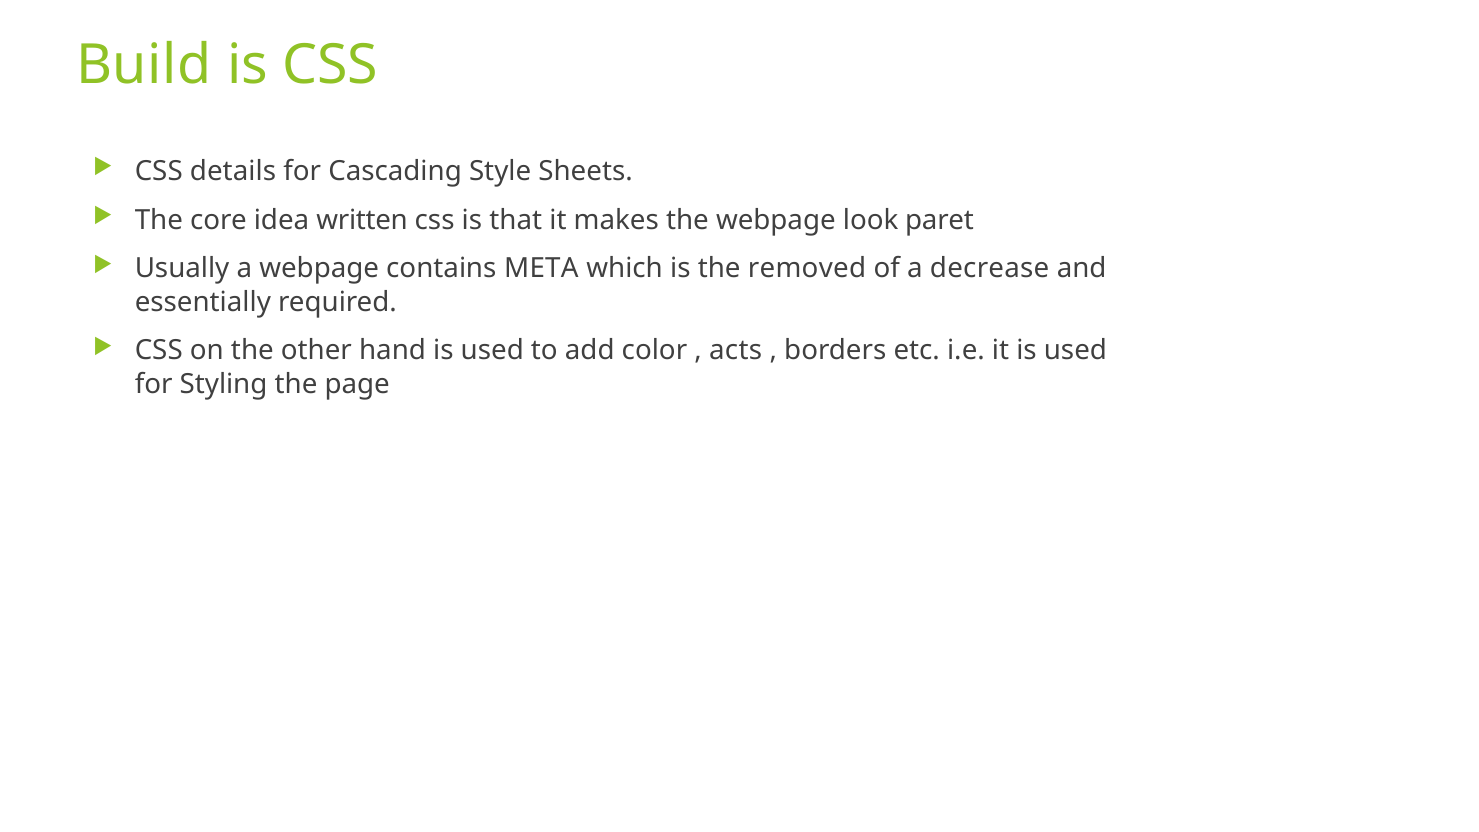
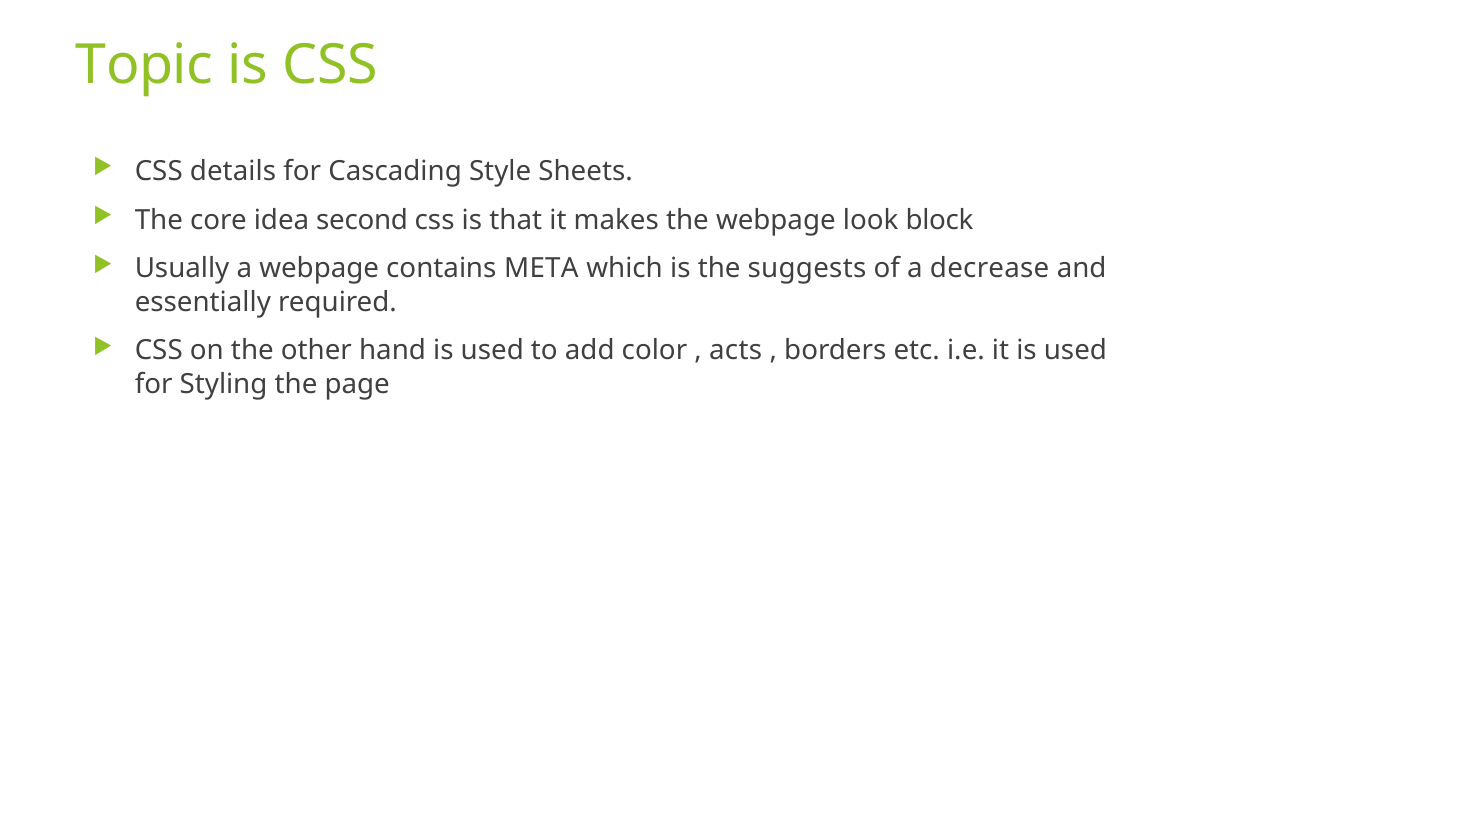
Build: Build -> Topic (144, 66)
written: written -> second (362, 220)
paret: paret -> block (940, 220)
removed: removed -> suggests (807, 269)
